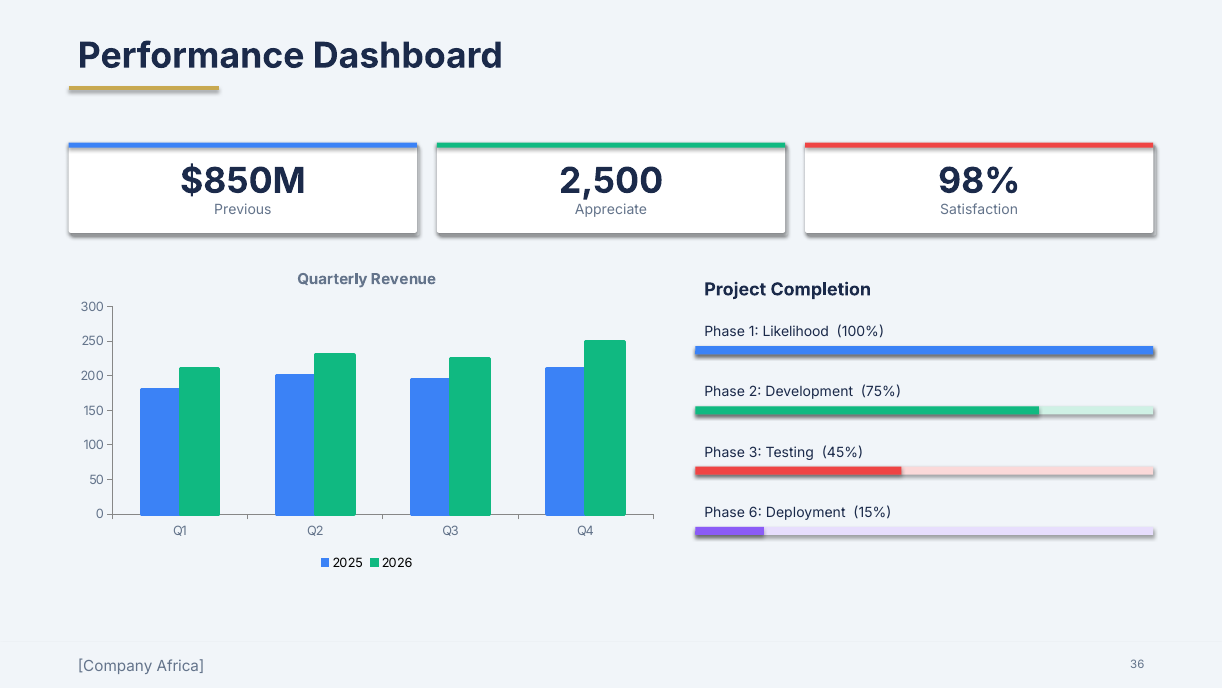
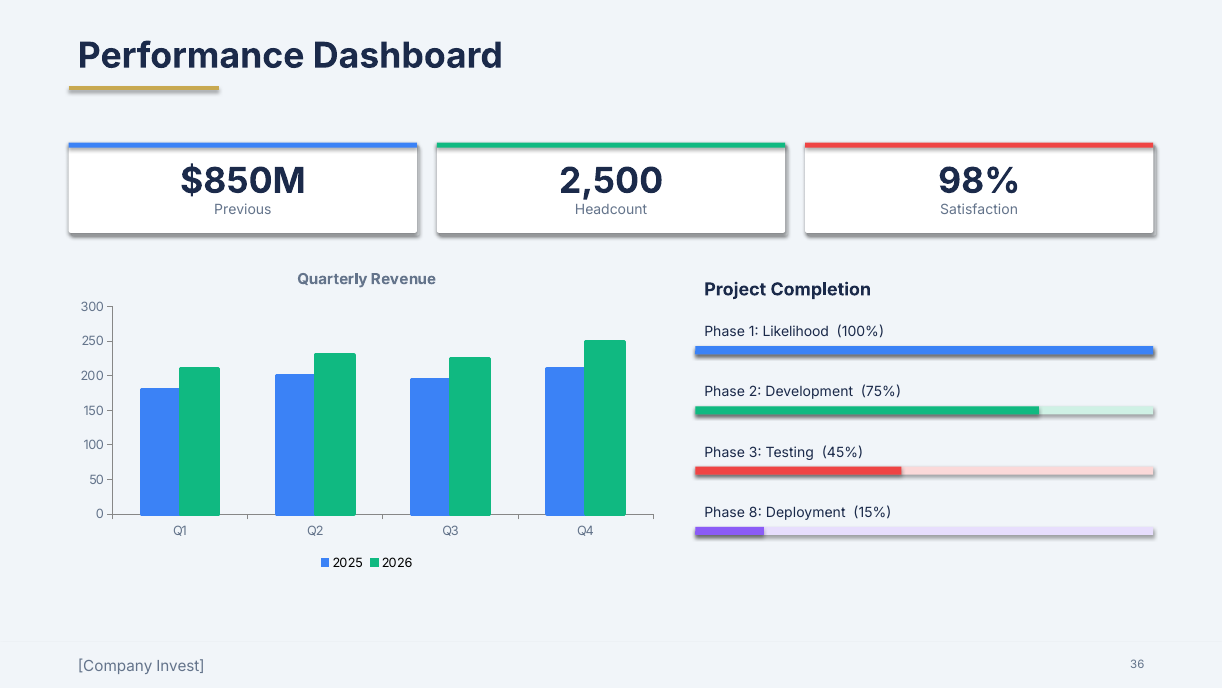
Appreciate: Appreciate -> Headcount (611, 209)
6: 6 -> 8 (755, 512)
Africa: Africa -> Invest (181, 666)
